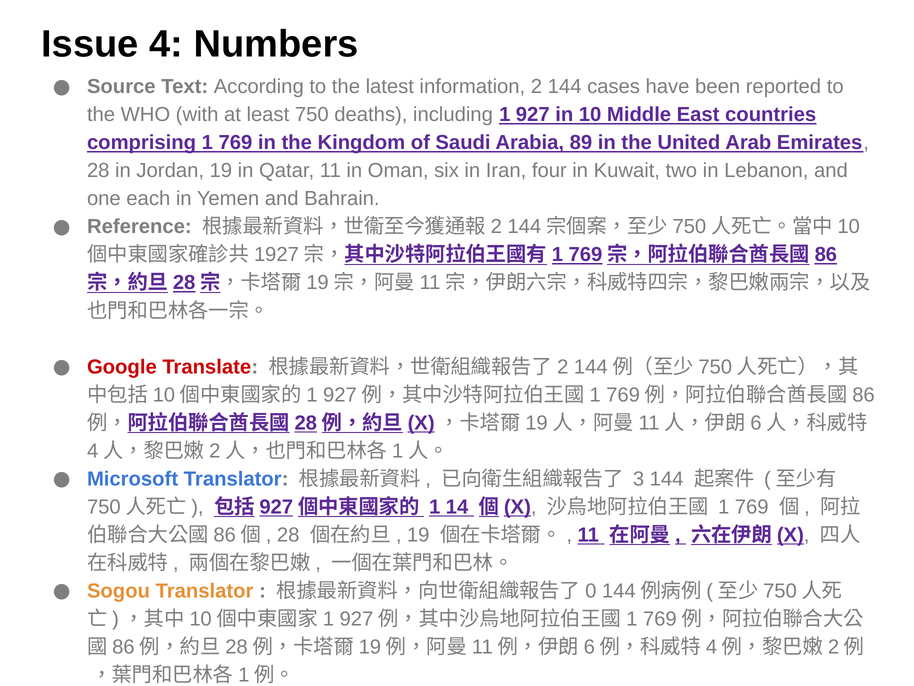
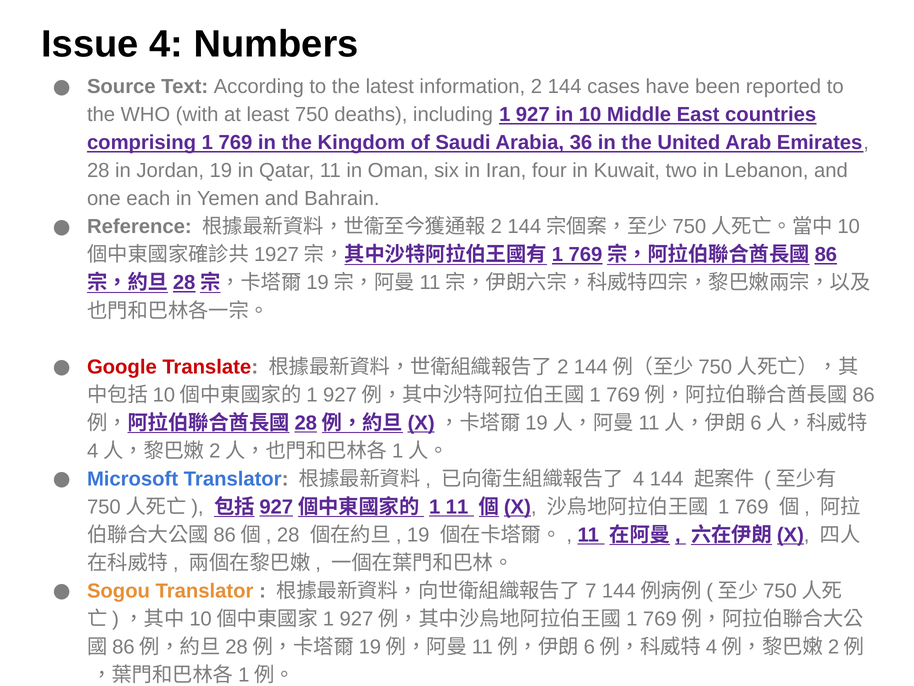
89: 89 -> 36 (581, 143)
3: 3 -> 4 (639, 479)
1 14: 14 -> 11 (457, 507)
0: 0 -> 7 (591, 591)
